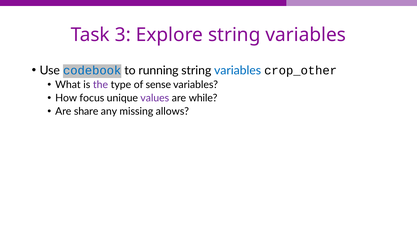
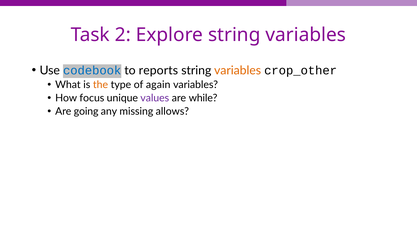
3: 3 -> 2 (123, 35)
running: running -> reports (158, 71)
variables colour: blue -> orange (238, 71)
the colour: purple -> orange (101, 85)
sense: sense -> again (158, 85)
share: share -> going (86, 112)
